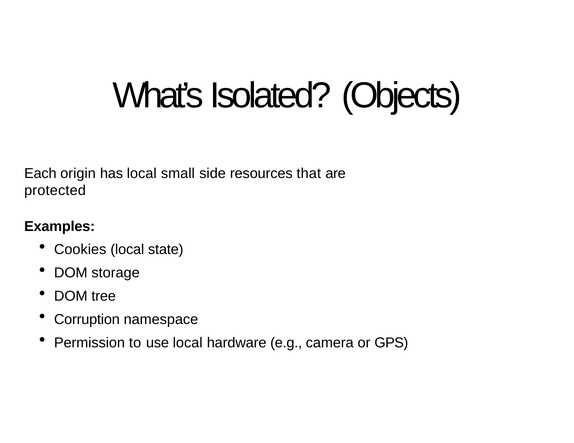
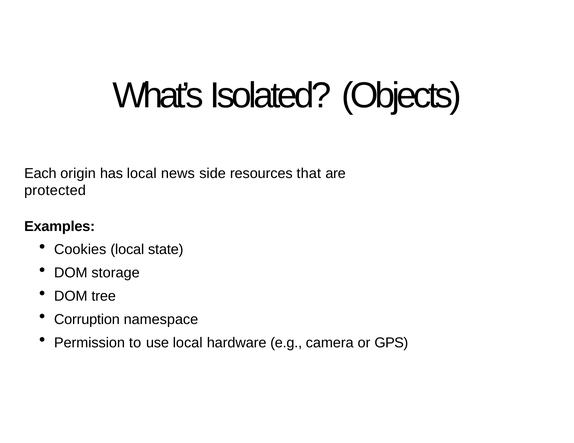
small: small -> news (178, 174)
